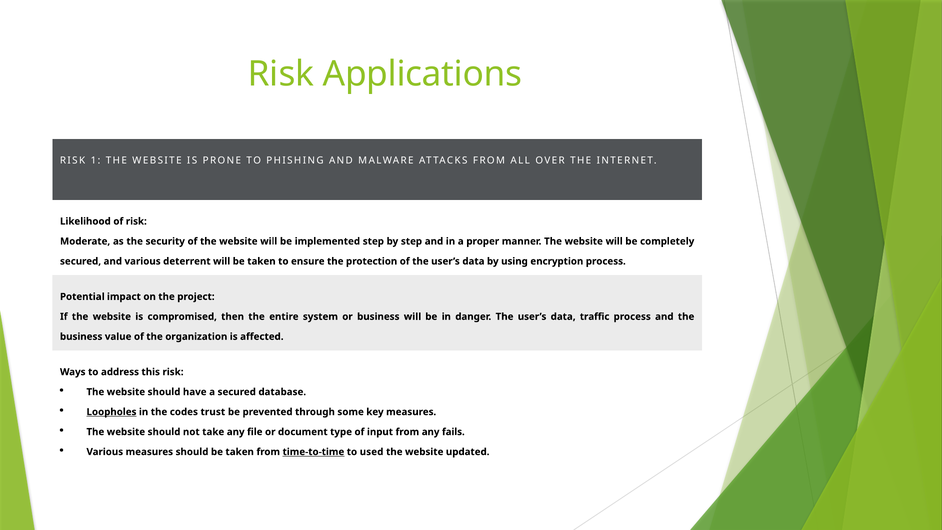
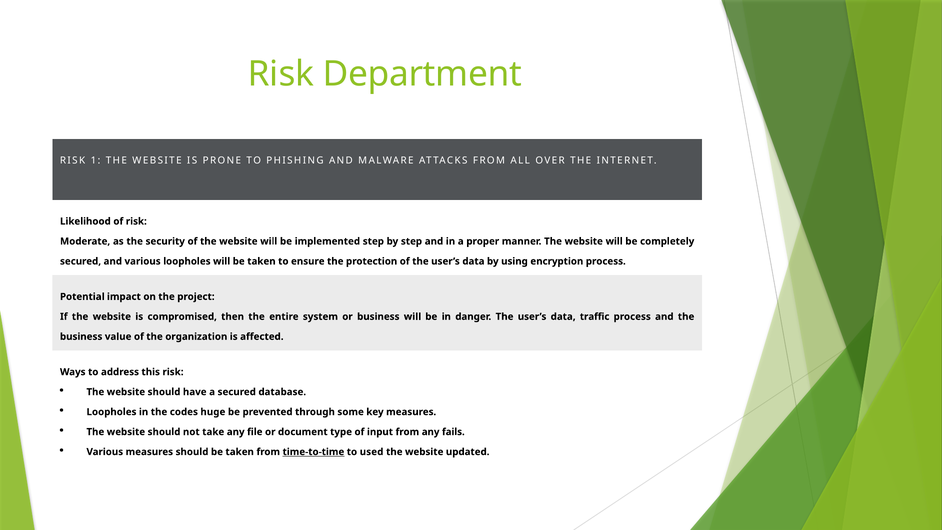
Applications: Applications -> Department (422, 74)
various deterrent: deterrent -> loopholes (187, 261)
Loopholes underline: present -> none (111, 412)
trust: trust -> huge (213, 412)
